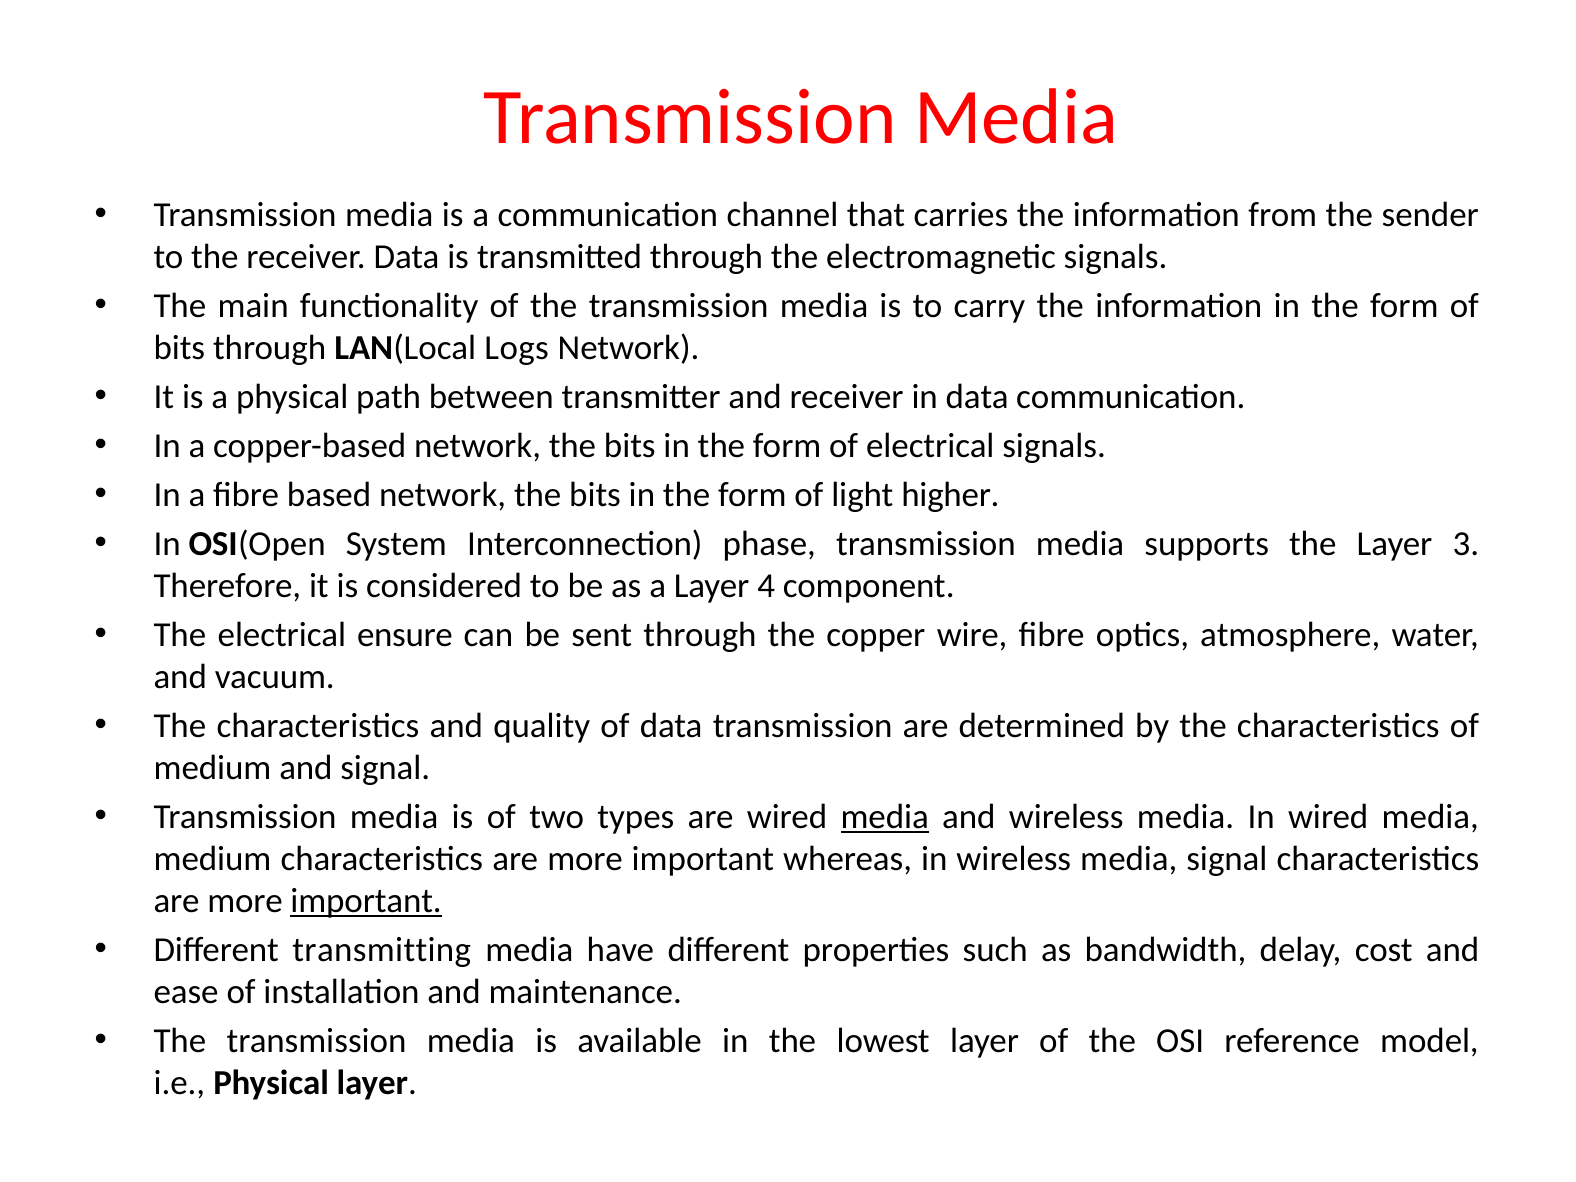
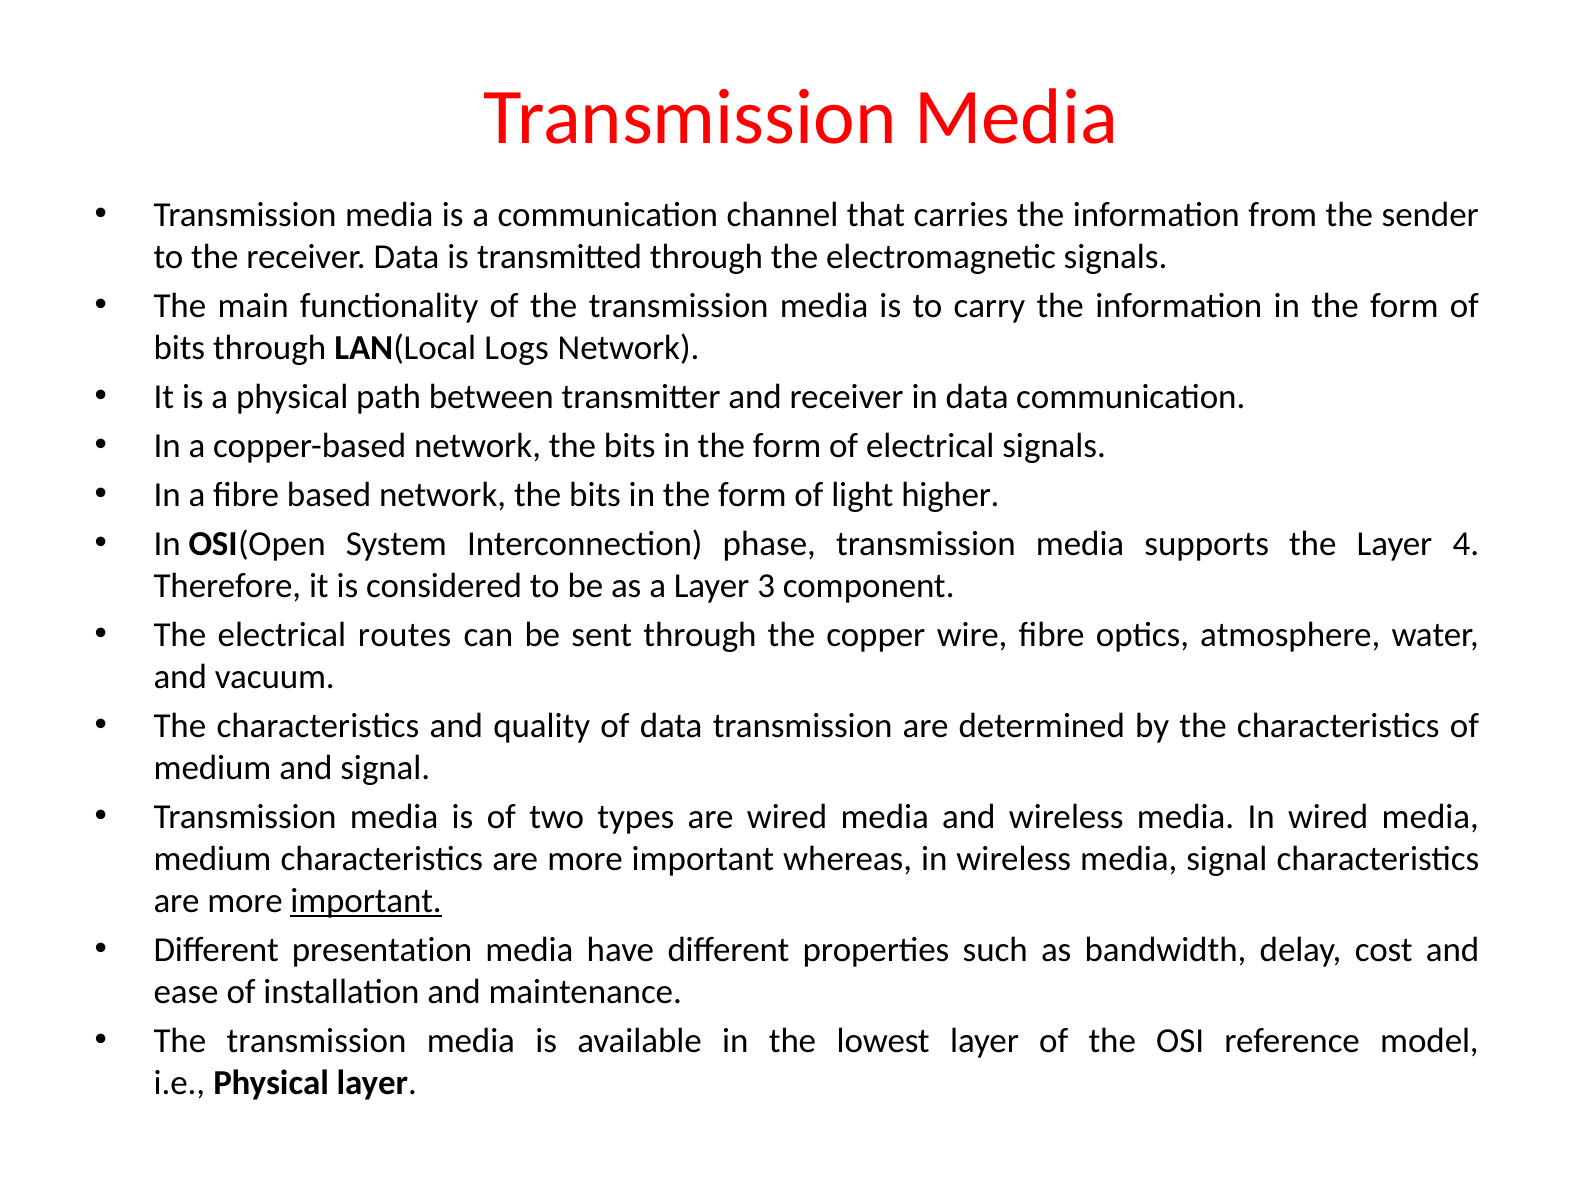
3: 3 -> 4 (1466, 544)
4: 4 -> 3 (766, 586)
ensure: ensure -> routes (405, 635)
media underline: present -> none (885, 817)
transmitting: transmitting -> presentation (382, 950)
